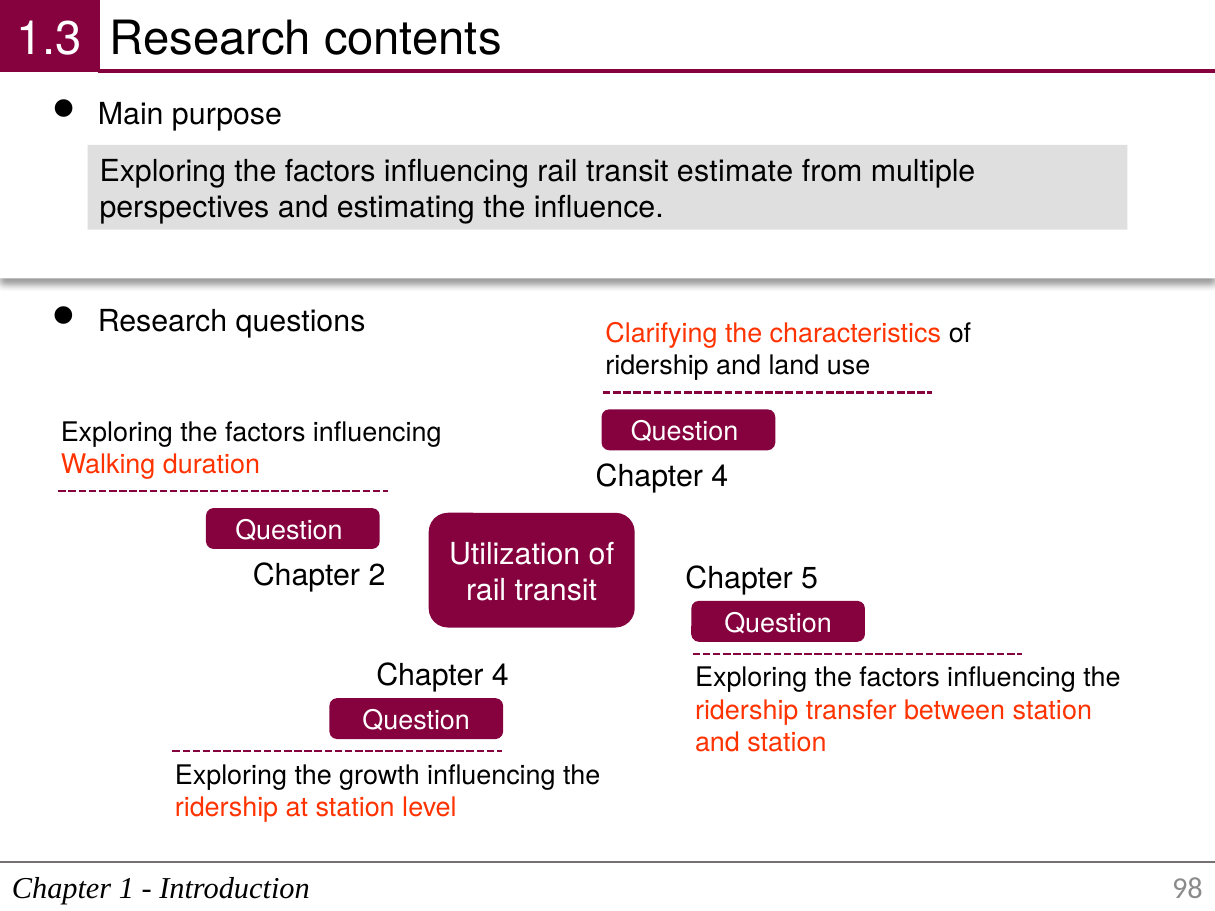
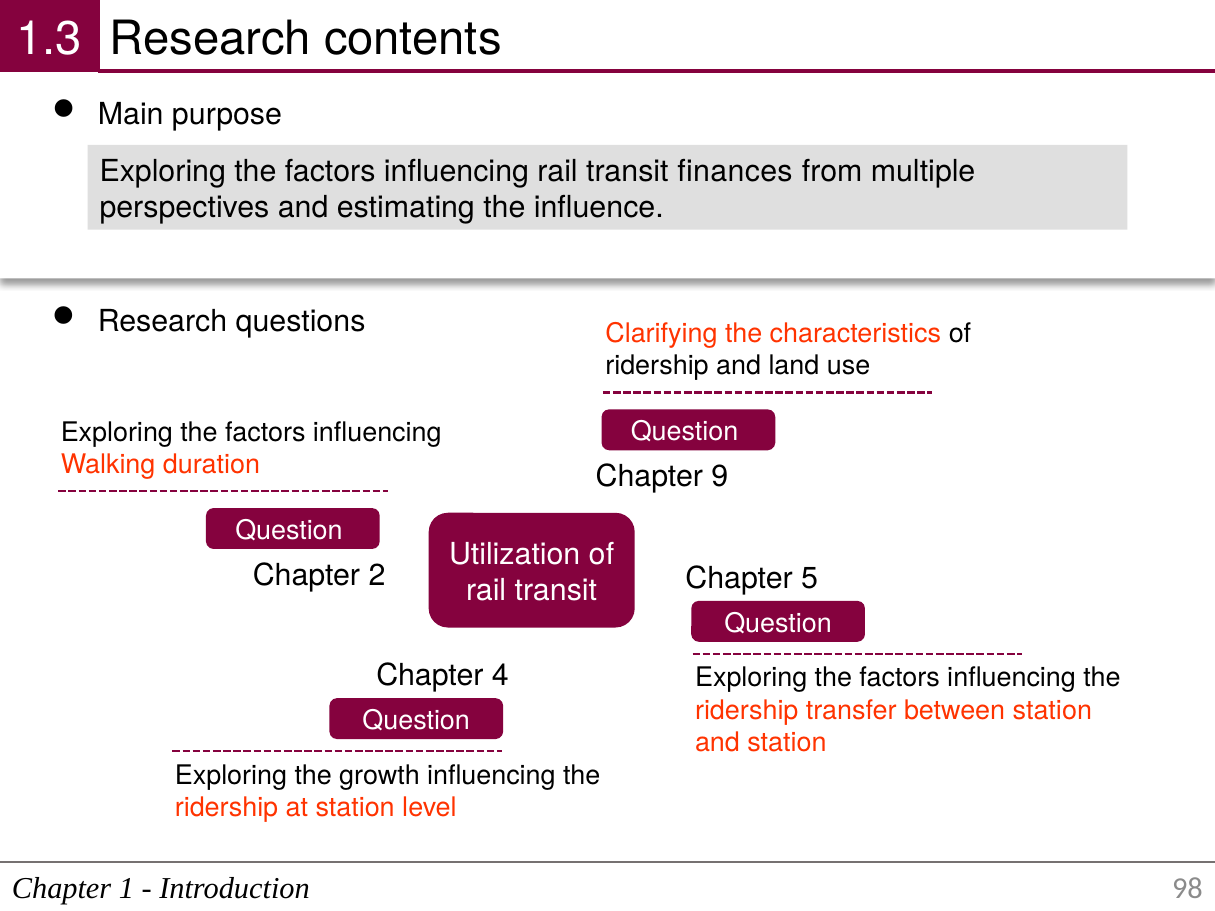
estimate: estimate -> finances (735, 171)
4: 4 -> 9 (720, 477)
